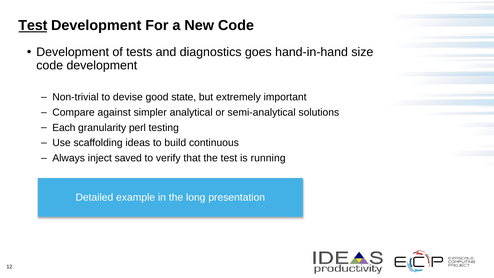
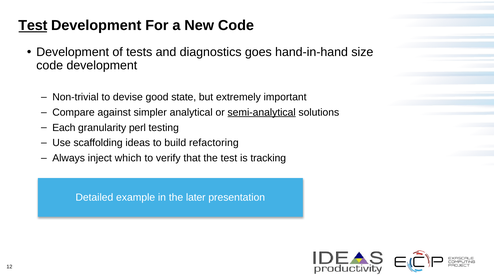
semi-analytical underline: none -> present (262, 112)
continuous: continuous -> refactoring (214, 143)
saved: saved -> which (128, 158)
running: running -> tracking (268, 158)
long: long -> later (196, 197)
